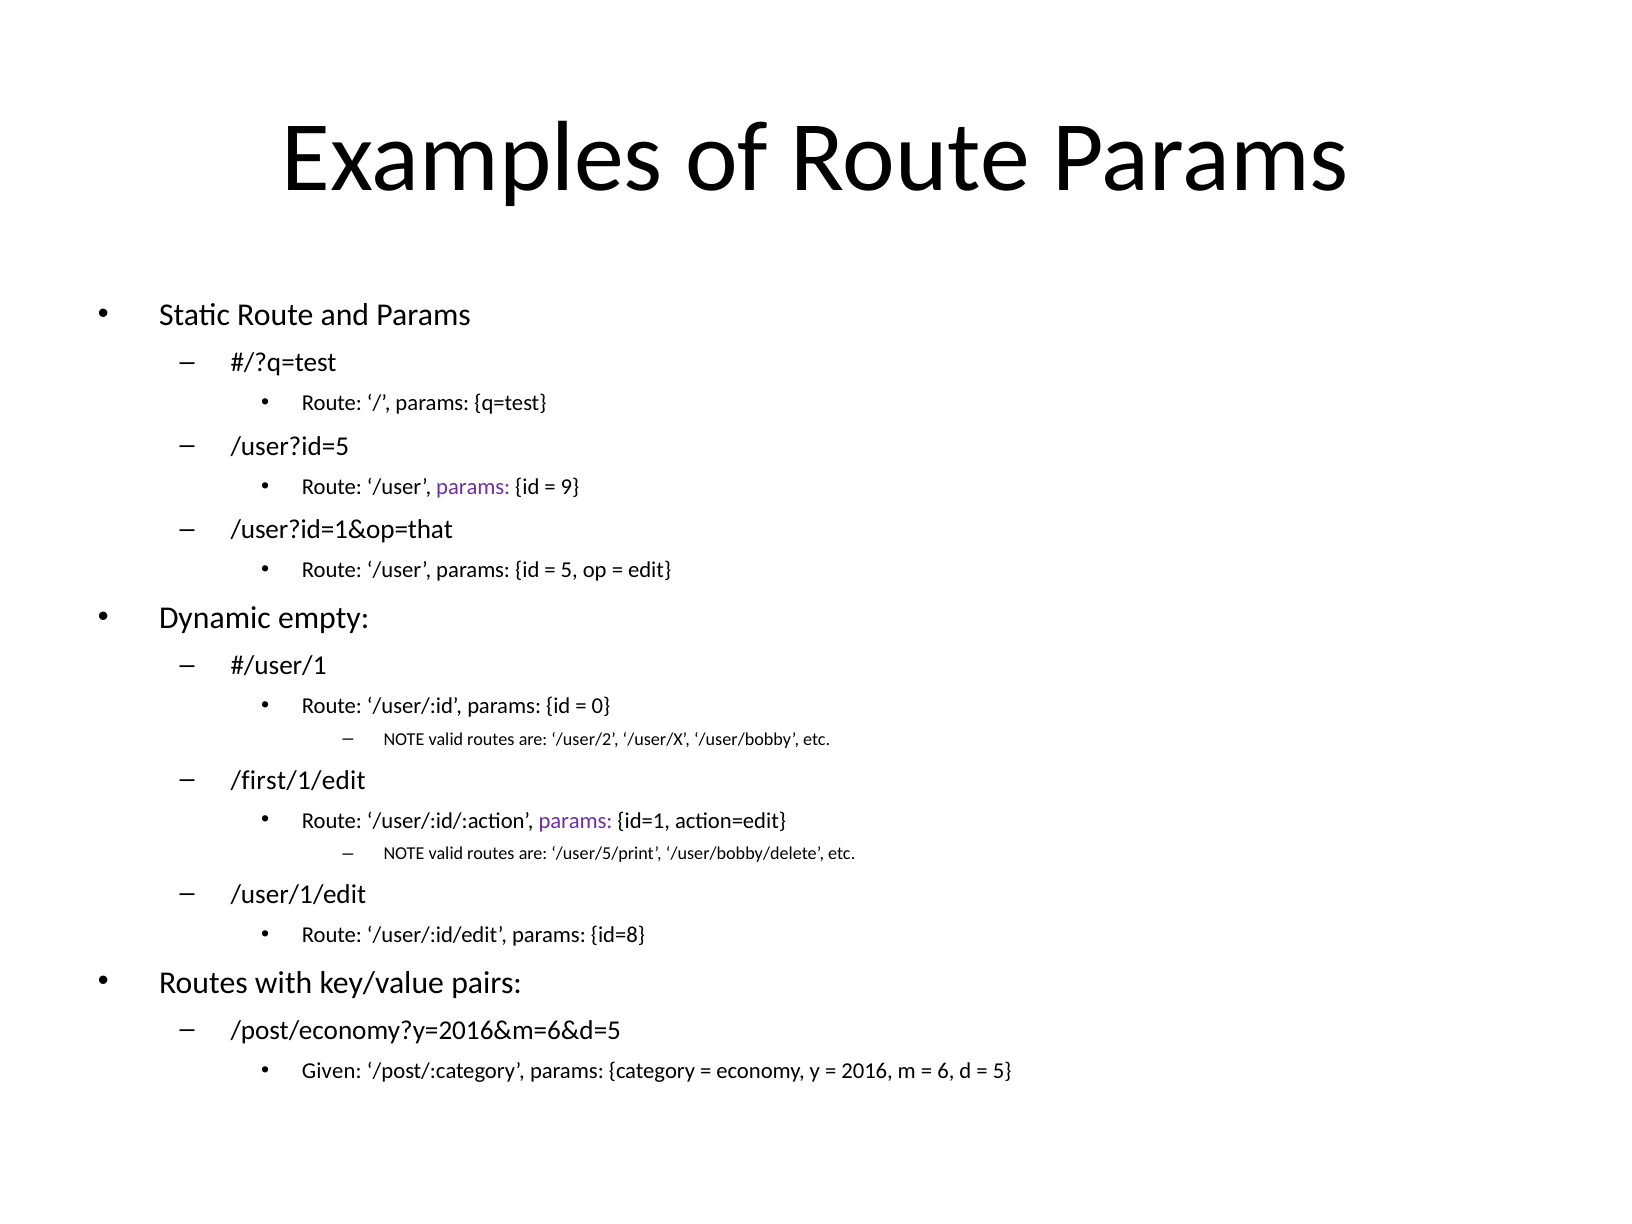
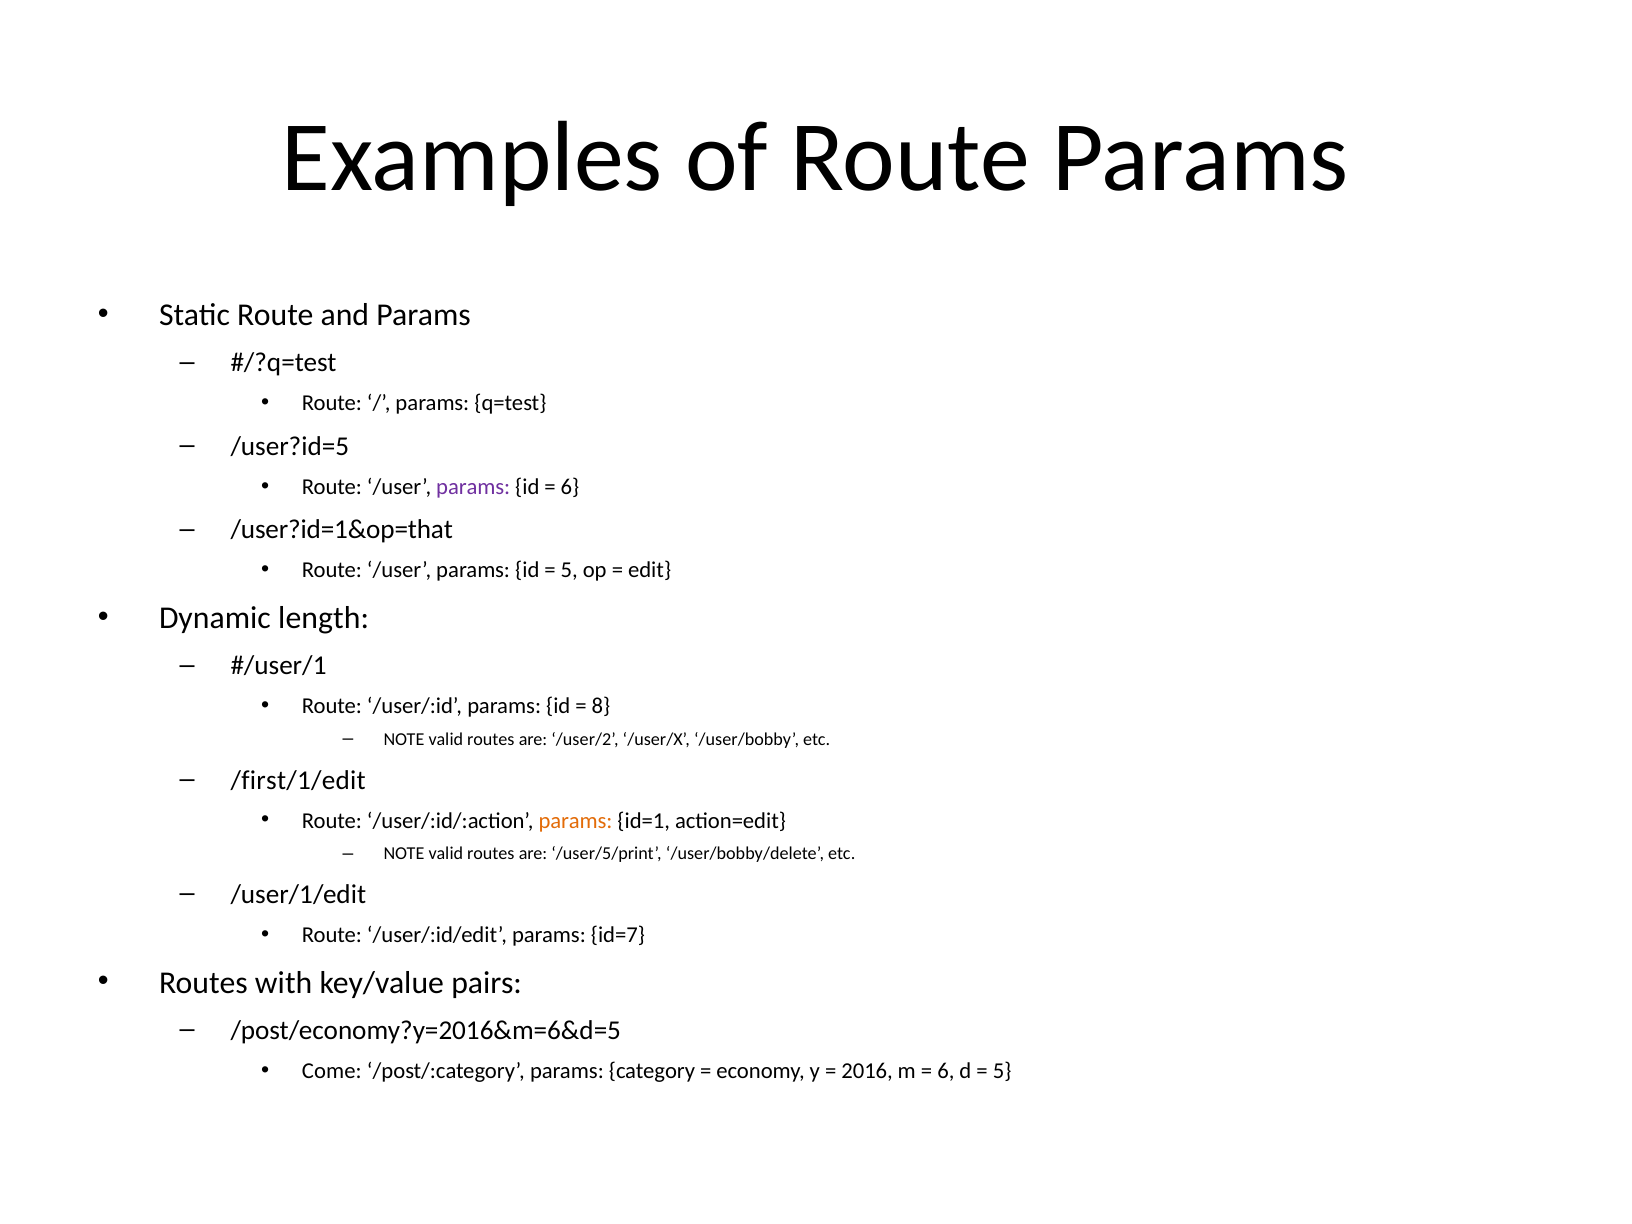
9: 9 -> 6 (570, 487)
empty: empty -> length (324, 618)
0: 0 -> 8 (601, 706)
params colour: purple -> orange (575, 821)
id=8: id=8 -> id=7 (618, 935)
Given: Given -> Come (332, 1071)
